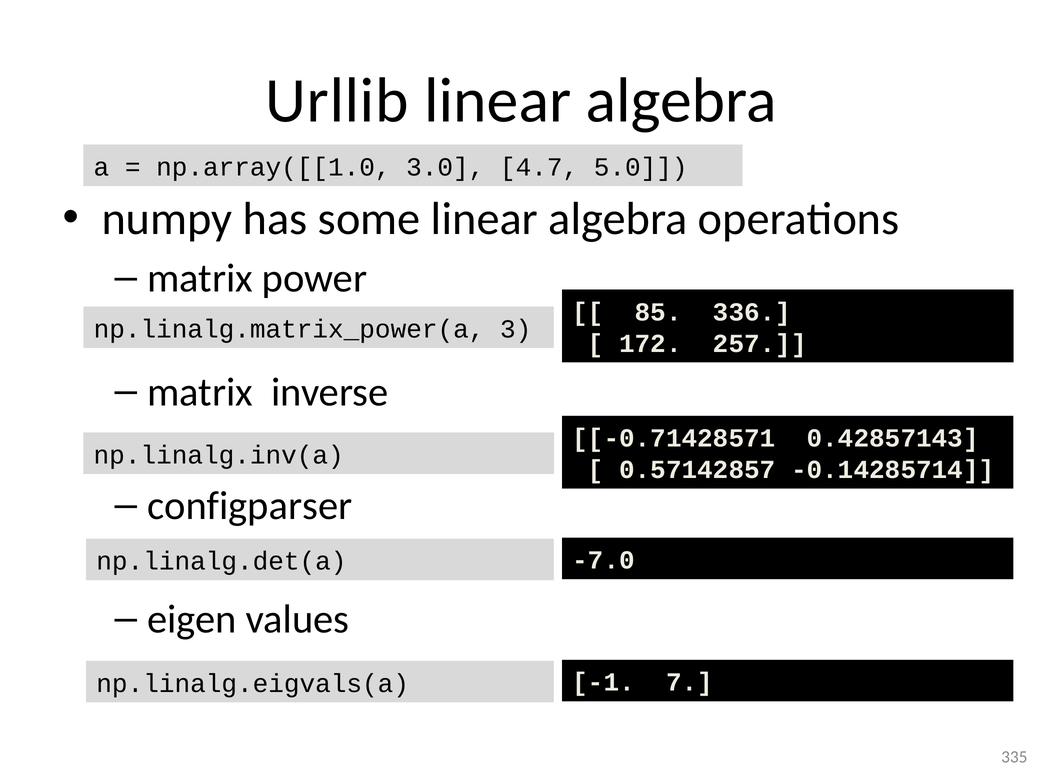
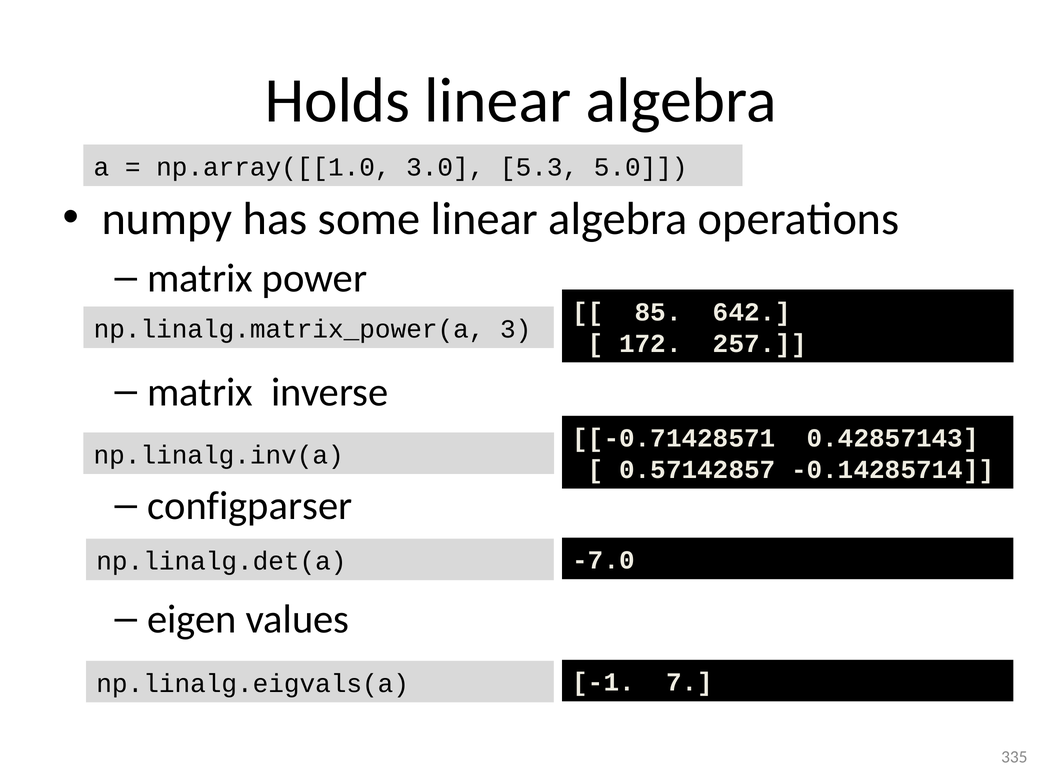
Urllib: Urllib -> Holds (337, 101)
4.7: 4.7 -> 5.3 (539, 167)
336: 336 -> 642 (752, 312)
